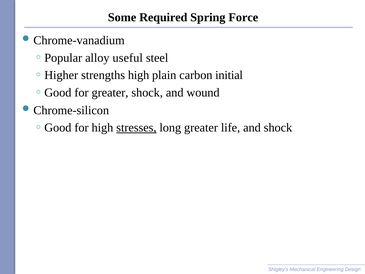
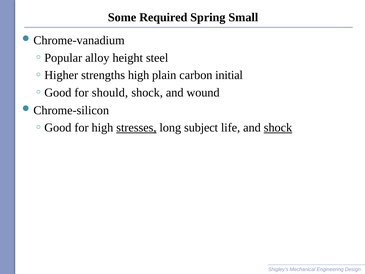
Force: Force -> Small (243, 17)
useful: useful -> height (128, 58)
for greater: greater -> should (110, 93)
long greater: greater -> subject (201, 128)
shock underline: none -> present (278, 128)
